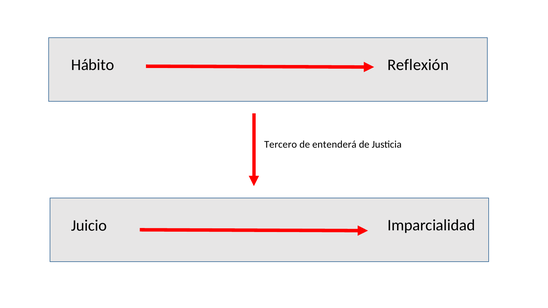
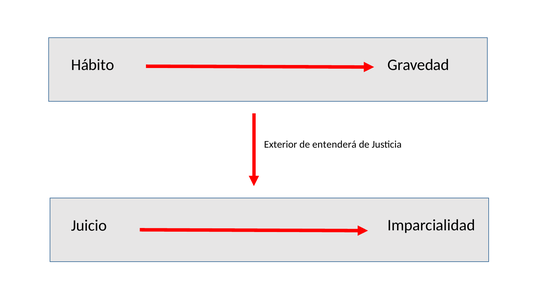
Reflexión: Reflexión -> Gravedad (418, 65)
Tercero: Tercero -> Exterior (281, 144)
